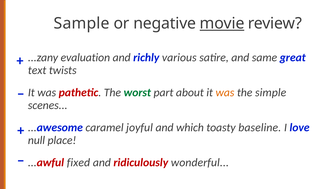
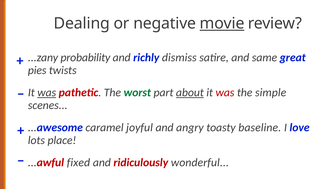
Sample: Sample -> Dealing (82, 23)
evaluation: evaluation -> probability (85, 57)
various: various -> dismiss (179, 57)
text: text -> pies (37, 70)
was underline: none -> present (47, 92)
about underline: none -> present (190, 92)
was colour: orange -> red (225, 92)
which: which -> angry (190, 127)
null: null -> lots (36, 140)
